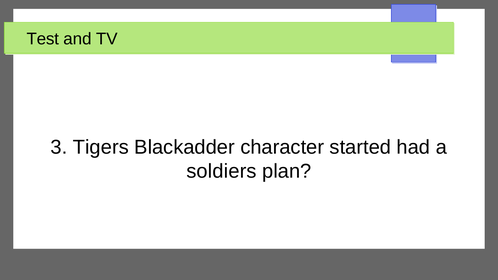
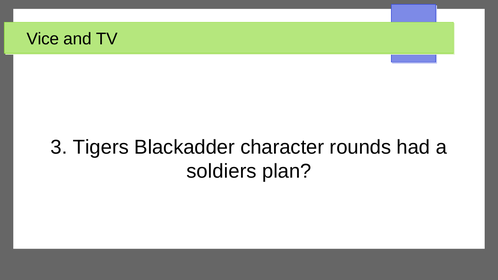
Test: Test -> Vice (43, 39)
started: started -> rounds (360, 147)
